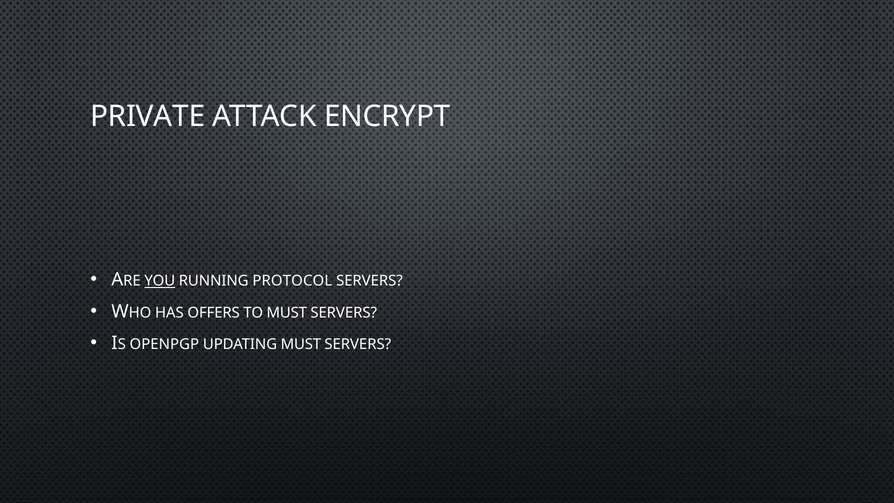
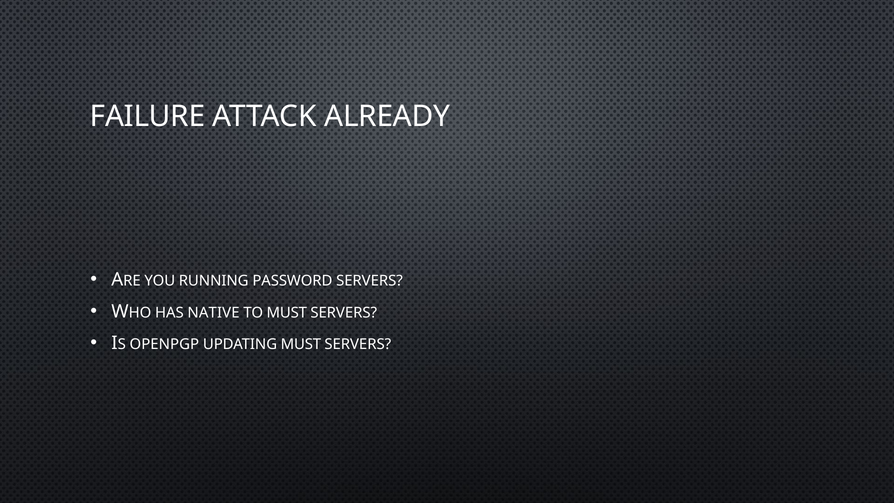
PRIVATE: PRIVATE -> FAILURE (148, 117)
ENCRYPT: ENCRYPT -> ALREADY (387, 117)
YOU underline: present -> none (160, 281)
PROTOCOL: PROTOCOL -> PASSWORD (292, 281)
OFFERS: OFFERS -> NATIVE (214, 313)
